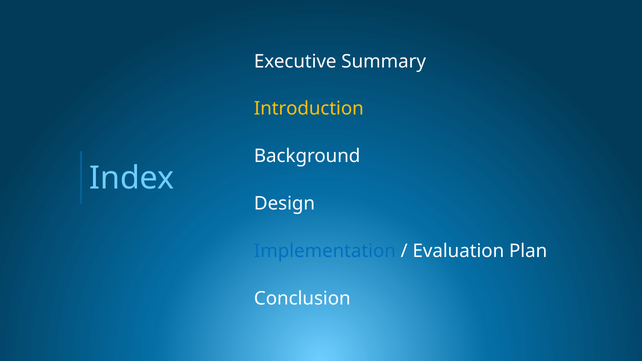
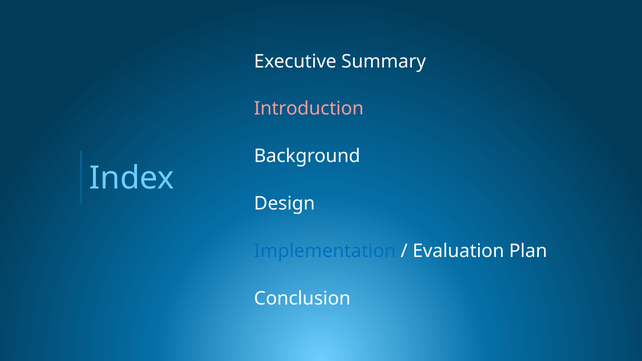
Introduction colour: yellow -> pink (309, 109)
